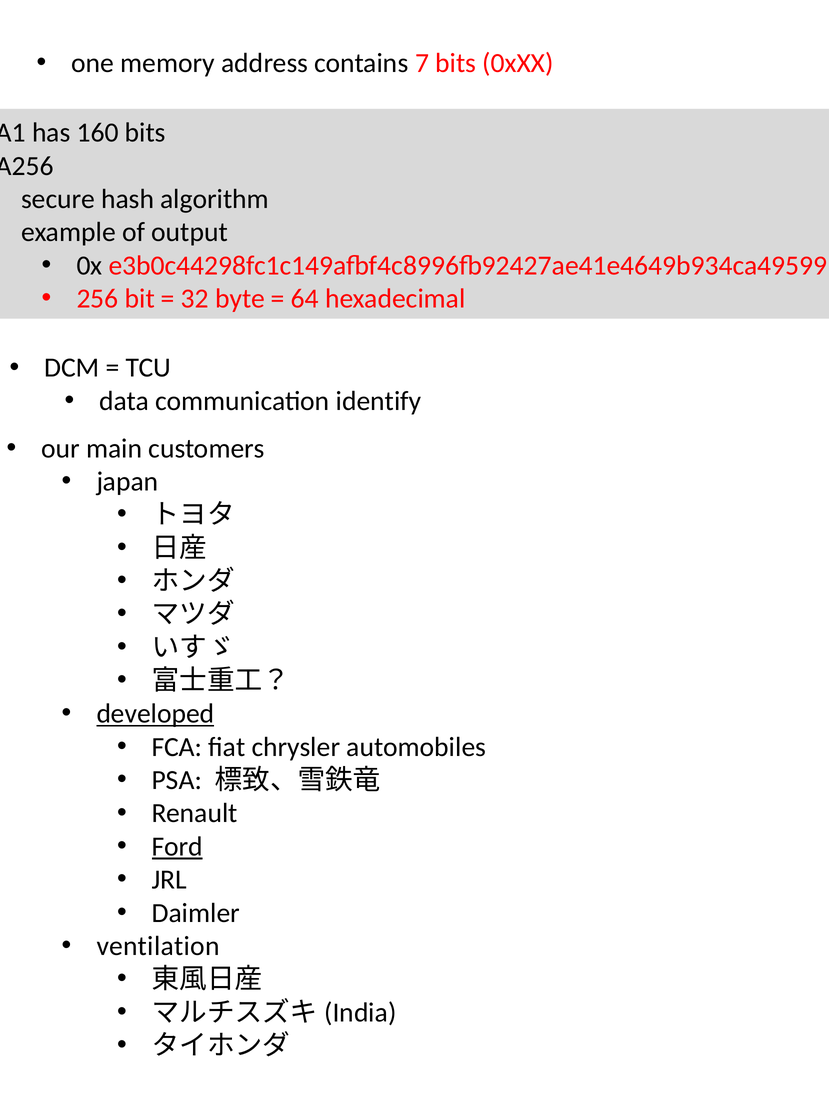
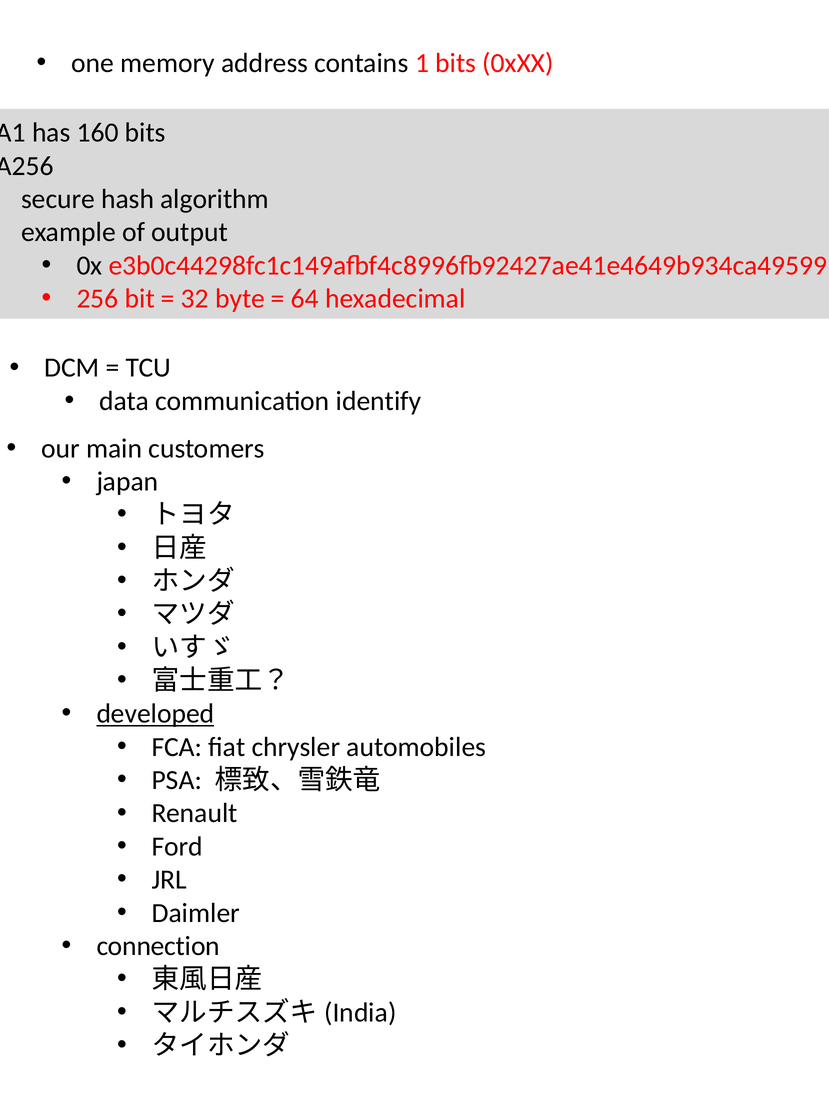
7: 7 -> 1 (422, 63)
Ford underline: present -> none (177, 846)
ventilation: ventilation -> connection (158, 946)
